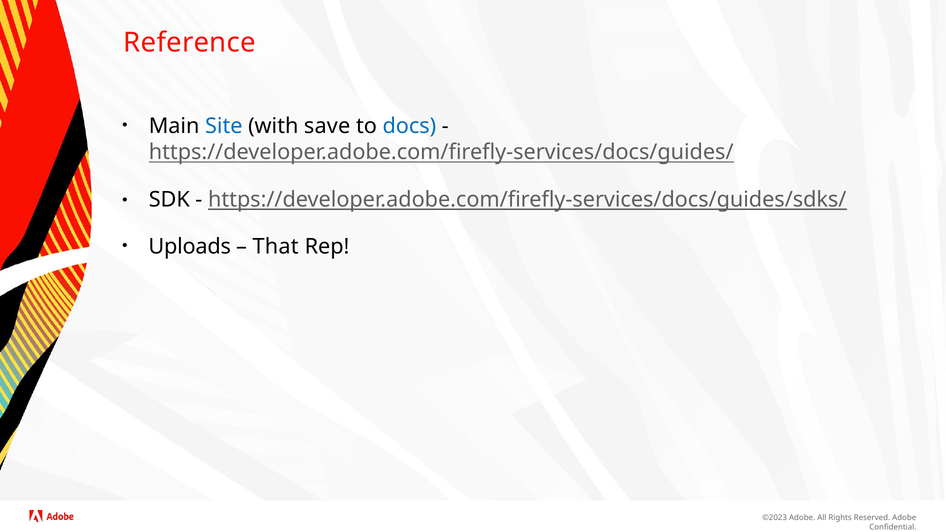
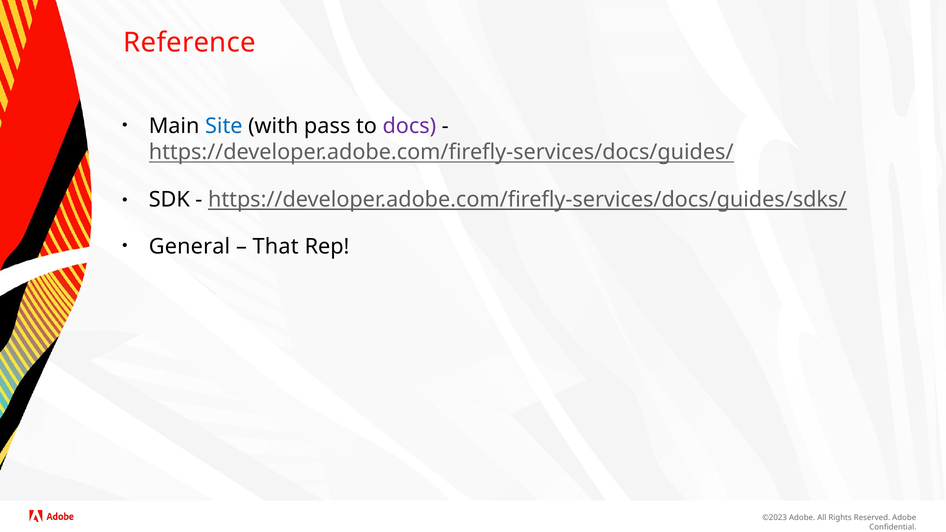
save: save -> pass (327, 126)
docs colour: blue -> purple (409, 126)
Uploads: Uploads -> General (190, 247)
